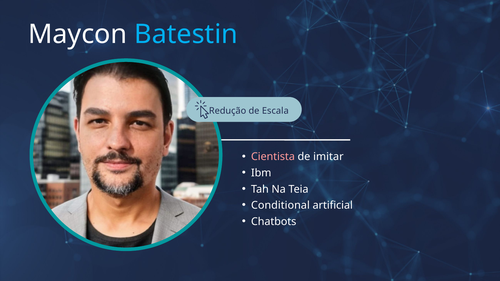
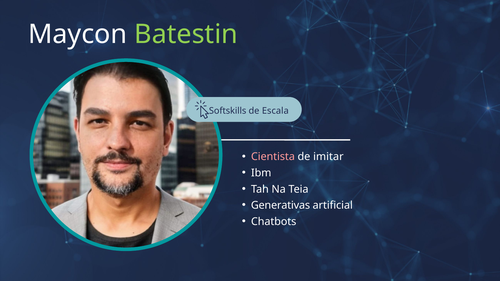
Batestin colour: light blue -> light green (186, 34)
Redução: Redução -> Softskills (228, 111)
Conditional: Conditional -> Generativas (281, 206)
